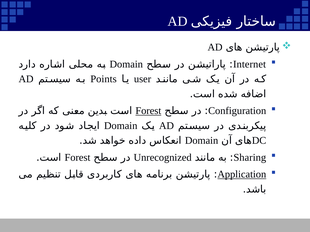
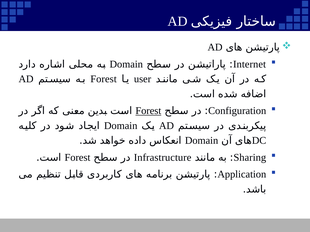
Points: Points -> Forest (104, 79)
Unrecognized: Unrecognized -> Infrastructure (163, 158)
Application underline: present -> none (242, 175)
